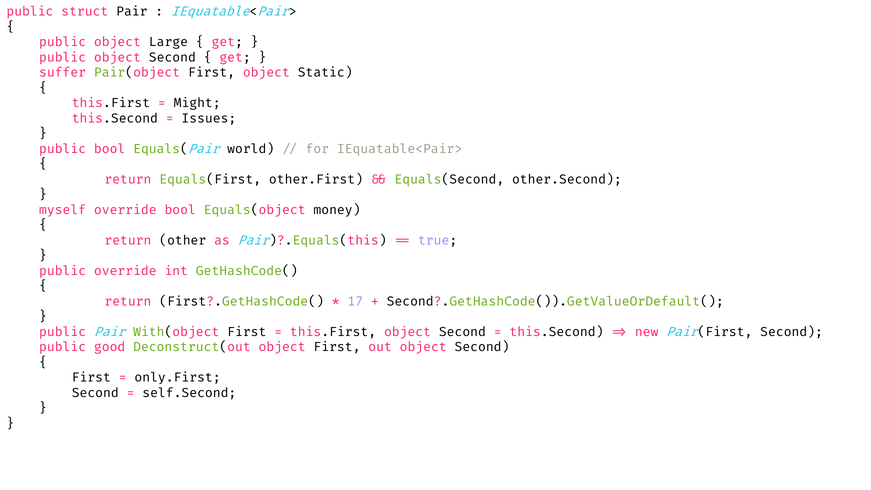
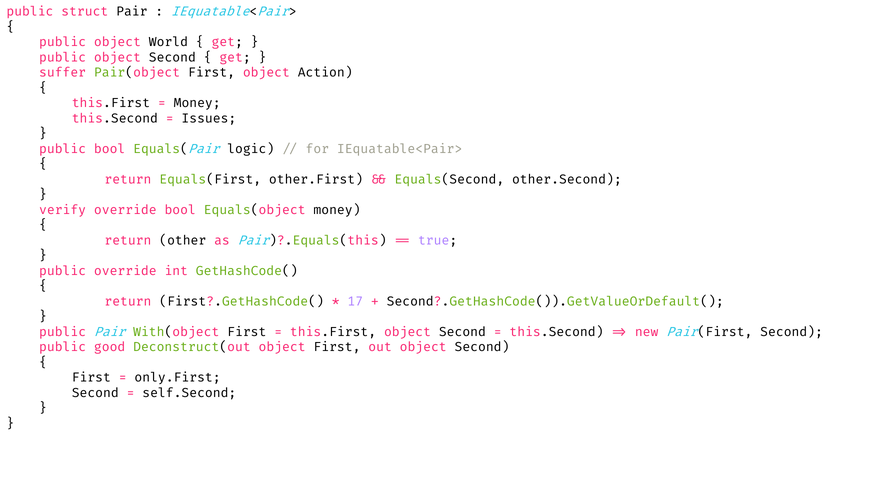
Large: Large -> World (168, 42)
Static: Static -> Action (325, 73)
Might: Might -> Money (197, 103)
world: world -> logic (251, 149)
myself: myself -> verify (63, 210)
